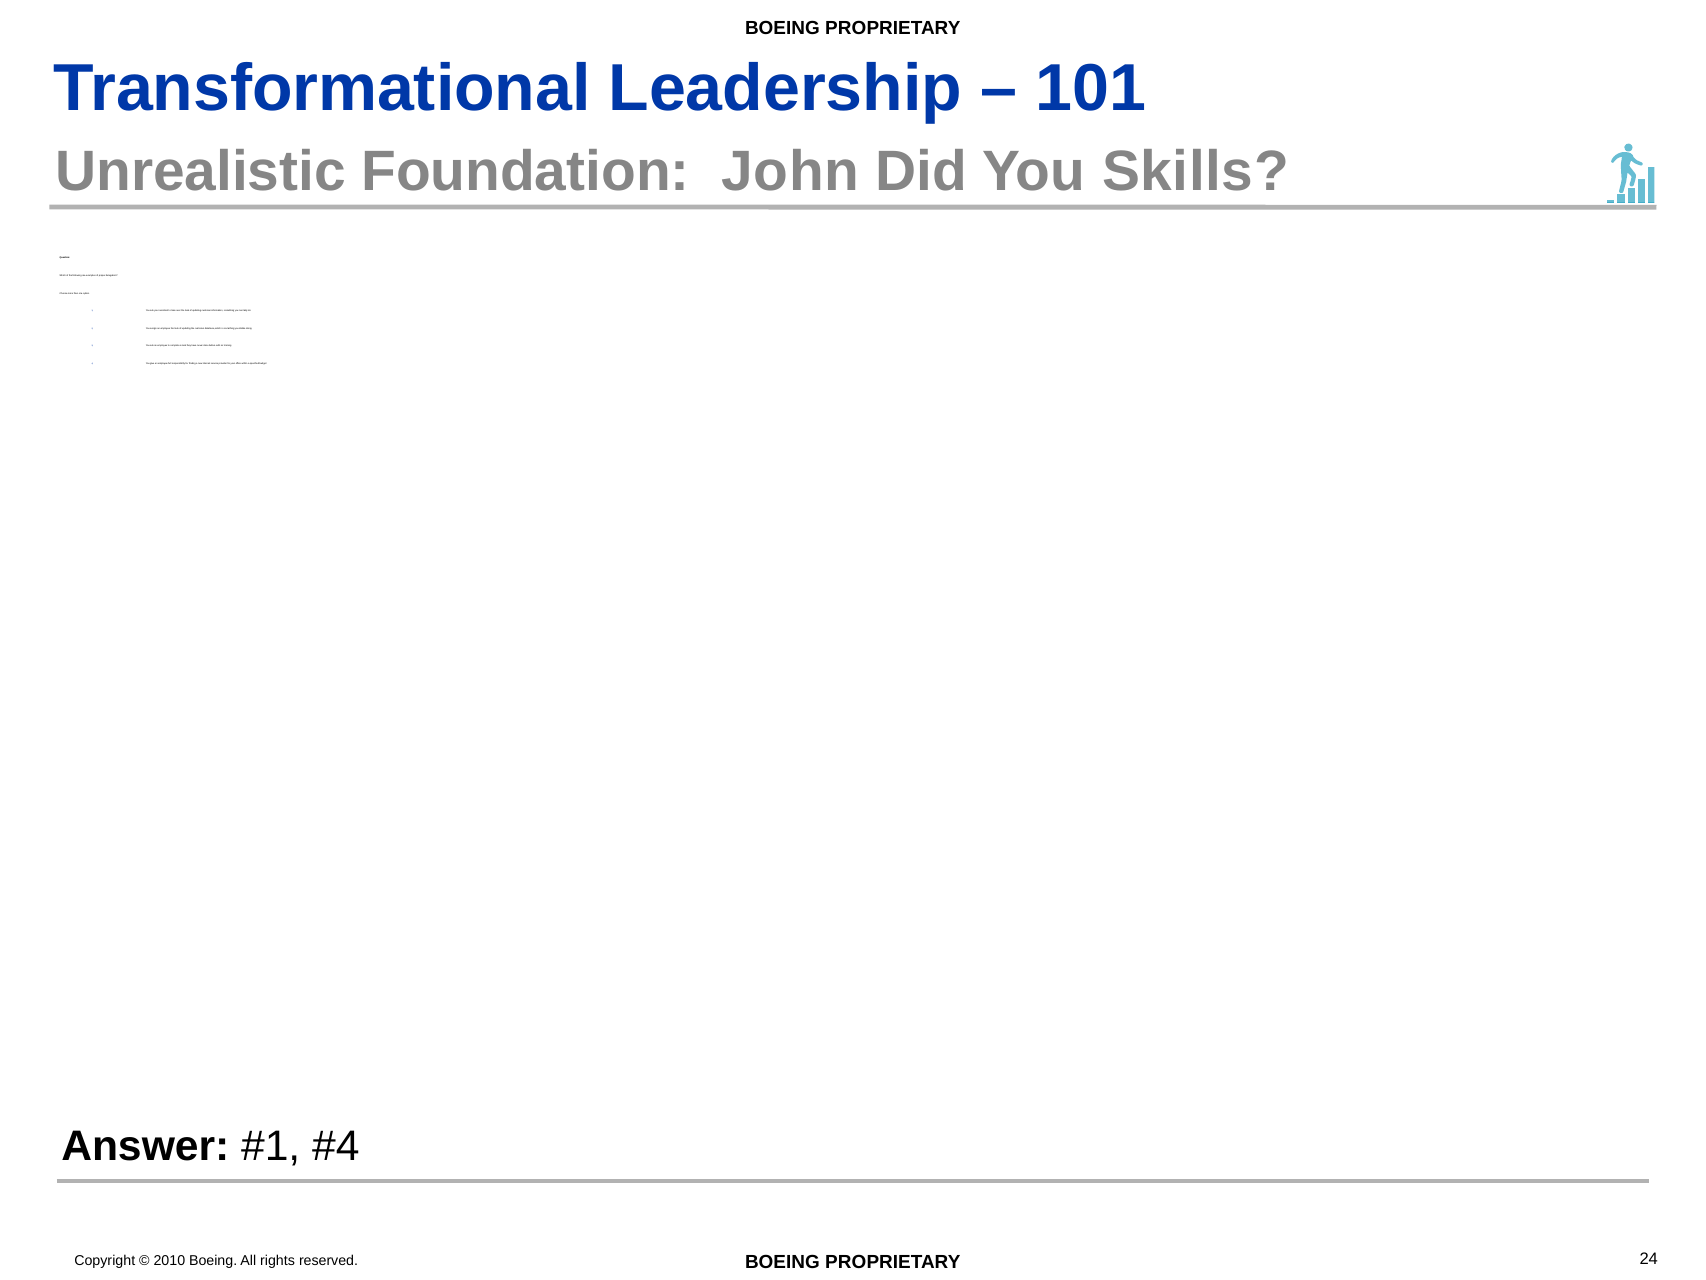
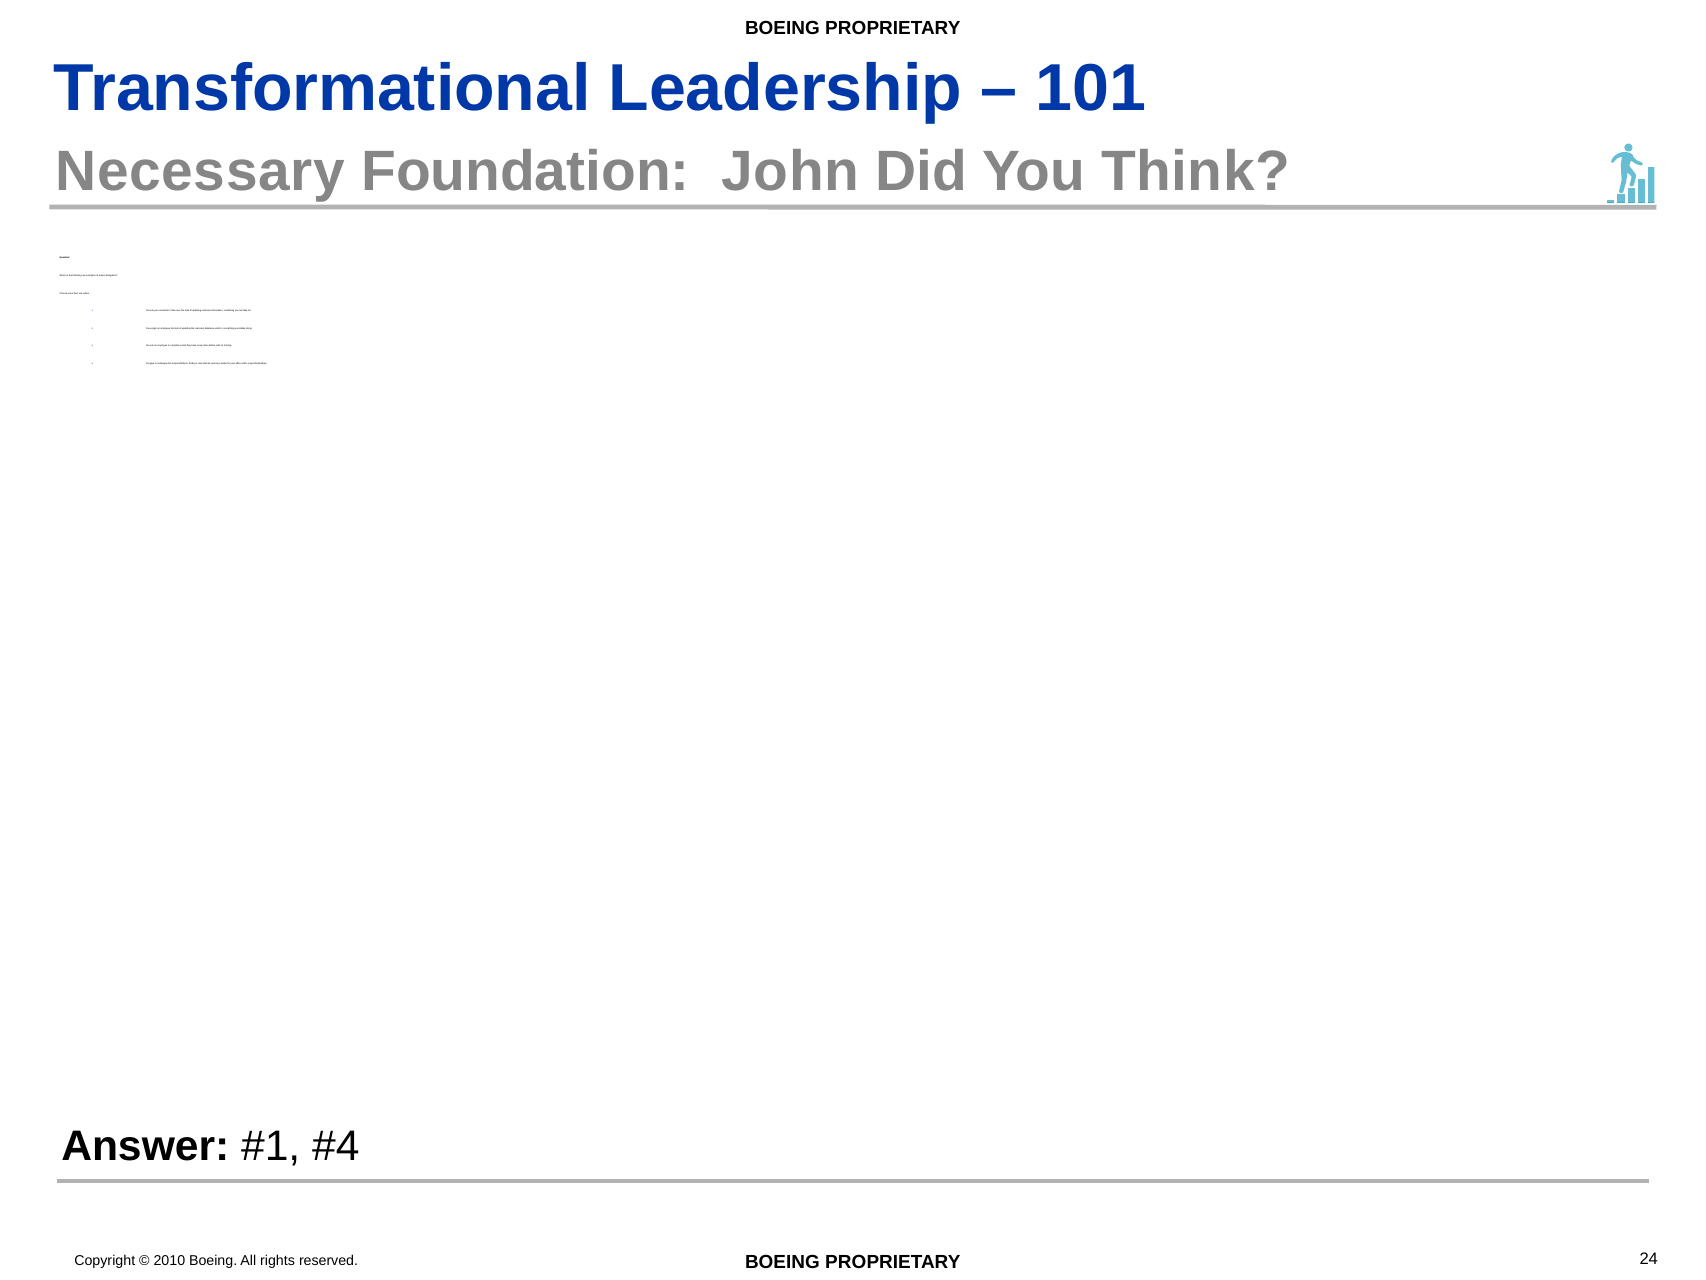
Unrealistic: Unrealistic -> Necessary (200, 171)
Skills: Skills -> Think (1196, 171)
